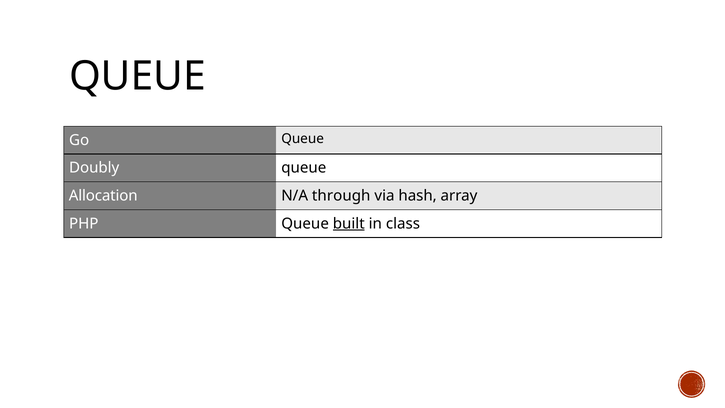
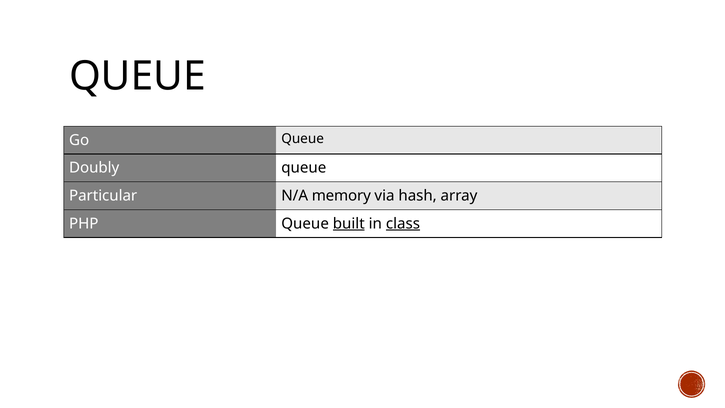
Allocation: Allocation -> Particular (103, 196)
through: through -> memory (341, 196)
class underline: none -> present (403, 224)
